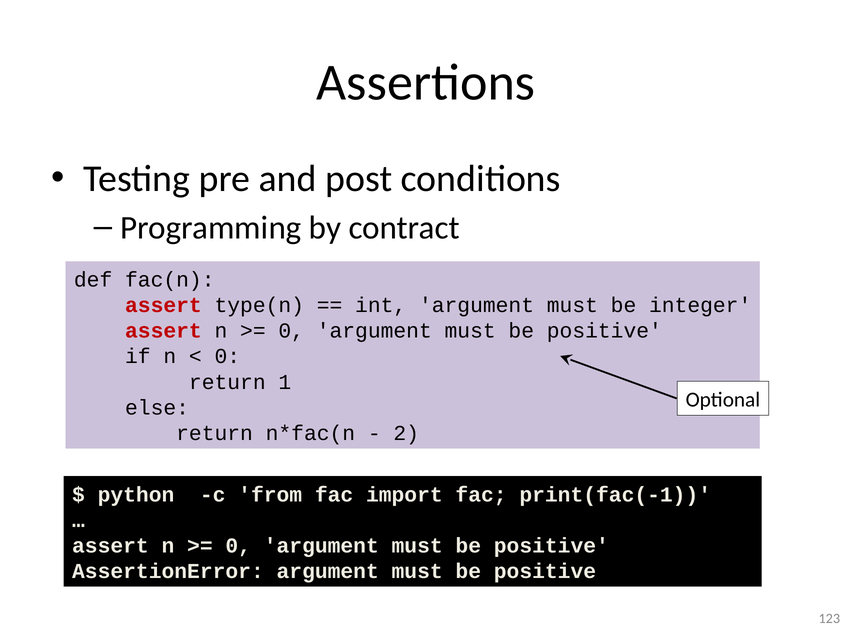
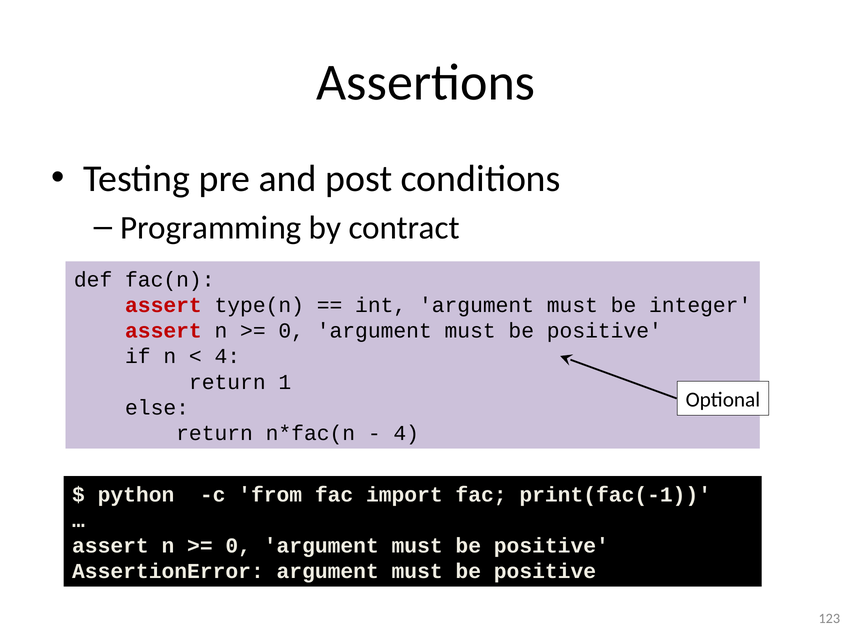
0: 0 -> 4 (227, 356)
2: 2 -> 4 (406, 433)
